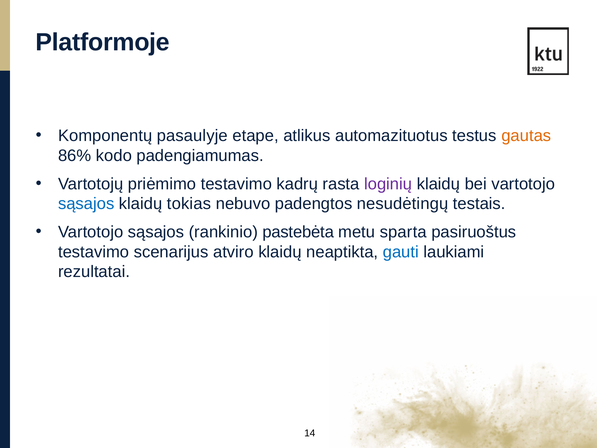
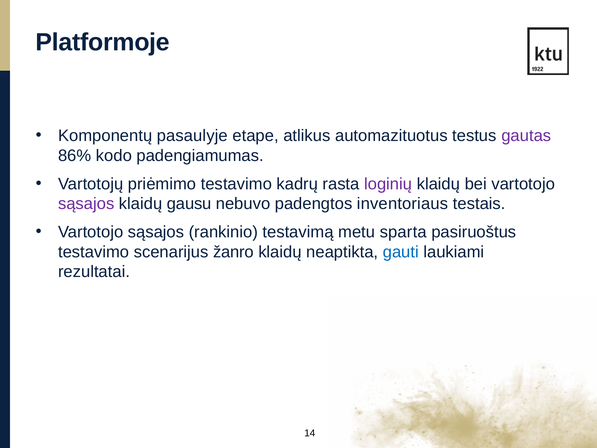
gautas colour: orange -> purple (526, 136)
sąsajos colour: blue -> purple (86, 204)
tokias: tokias -> gausu (189, 204)
nesudėtingų: nesudėtingų -> inventoriaus (403, 204)
pastebėta: pastebėta -> testavimą (298, 232)
atviro: atviro -> žanro (233, 252)
